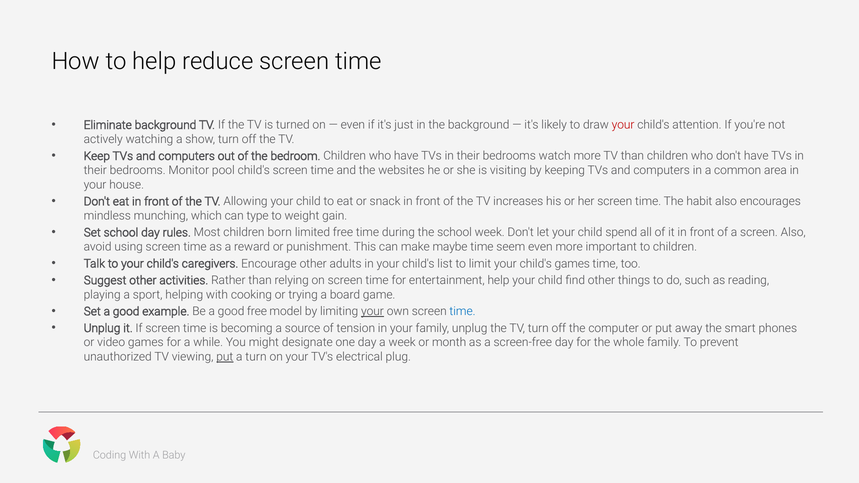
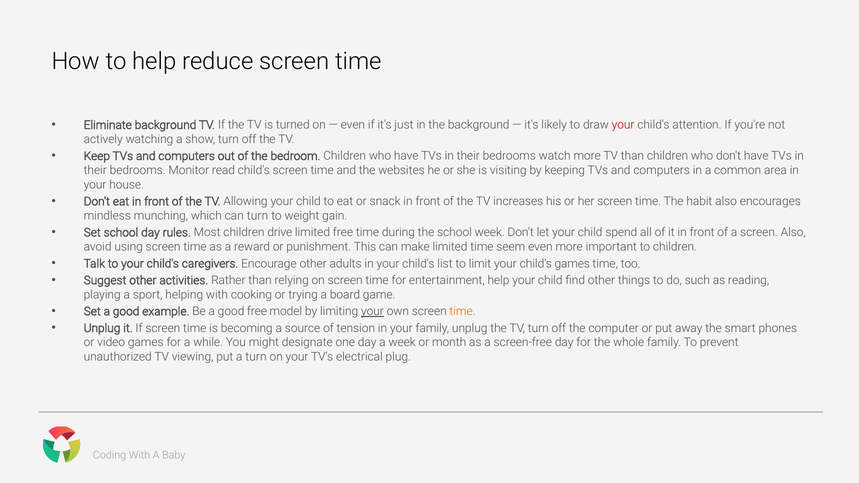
pool: pool -> read (223, 170)
can type: type -> turn (257, 216)
born: born -> drive (280, 233)
make maybe: maybe -> limited (450, 247)
time colour: blue -> orange (463, 312)
put underline: present -> none (225, 357)
